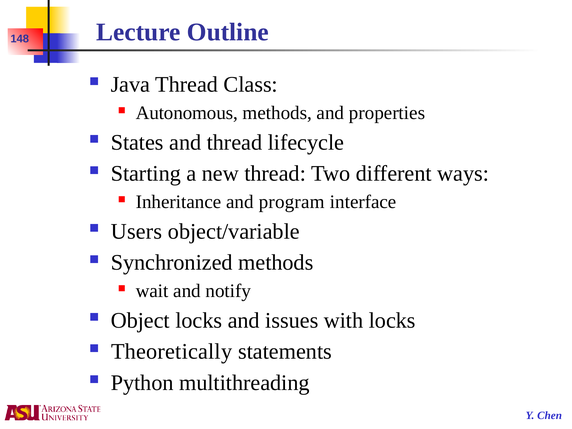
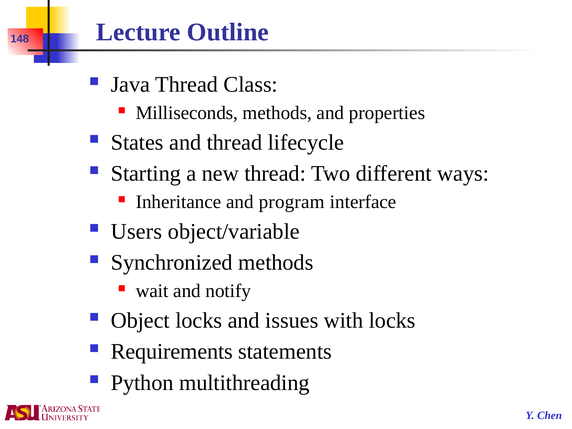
Autonomous: Autonomous -> Milliseconds (187, 113)
Theoretically: Theoretically -> Requirements (172, 352)
